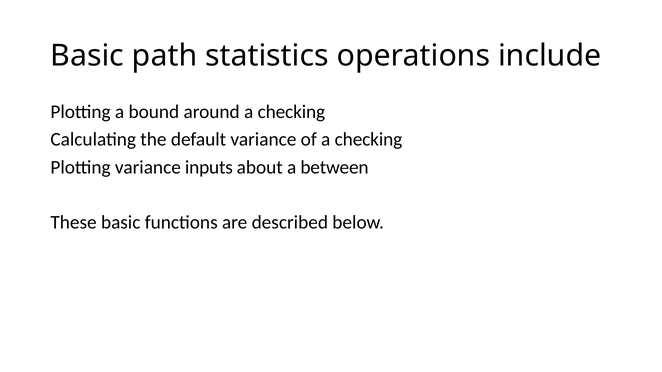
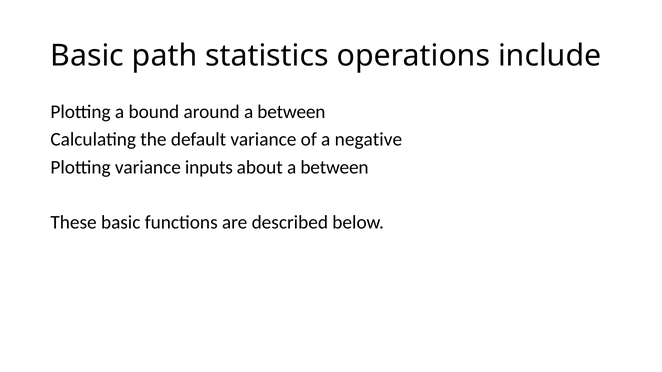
around a checking: checking -> between (291, 112)
of a checking: checking -> negative (368, 140)
